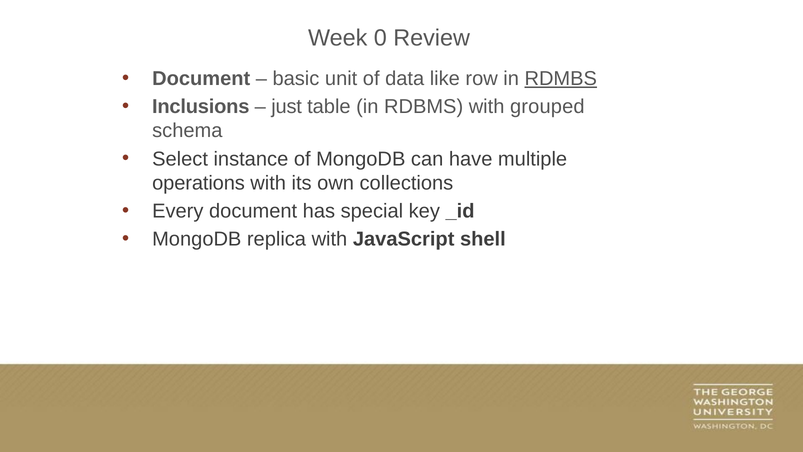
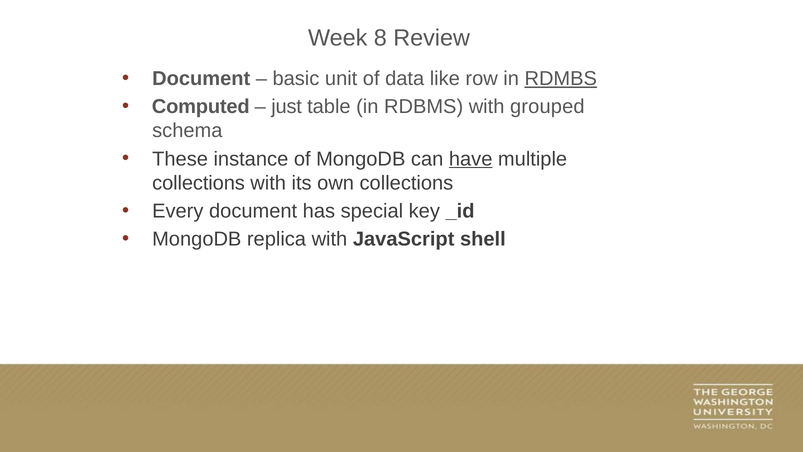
0: 0 -> 8 (380, 38)
Inclusions: Inclusions -> Computed (201, 107)
Select: Select -> These (180, 159)
have underline: none -> present (471, 159)
operations: operations -> collections (199, 183)
